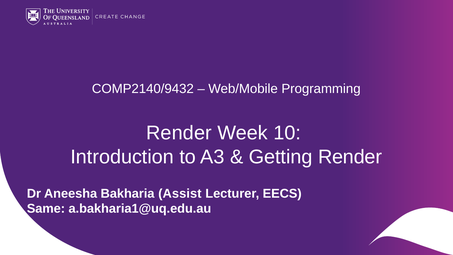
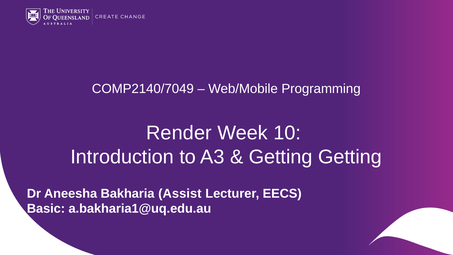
COMP2140/9432: COMP2140/9432 -> COMP2140/7049 (143, 89)
Getting Render: Render -> Getting (350, 157)
Same: Same -> Basic (46, 209)
